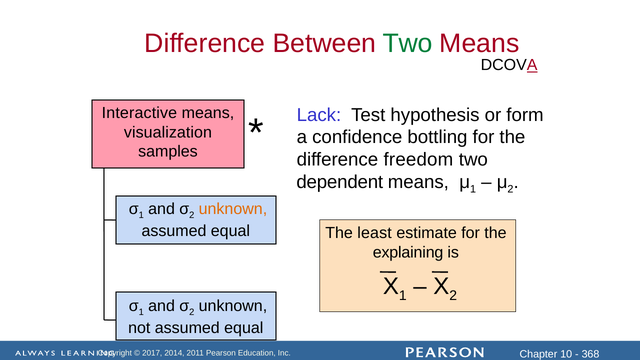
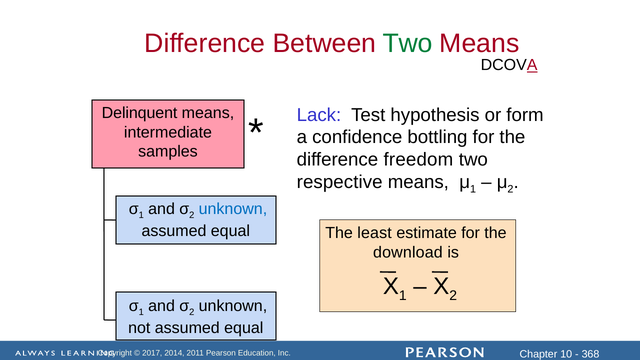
Interactive: Interactive -> Delinquent (140, 113)
visualization: visualization -> intermediate (168, 132)
dependent: dependent -> respective (340, 182)
unknown colour: orange -> blue (233, 209)
explaining: explaining -> download (408, 252)
